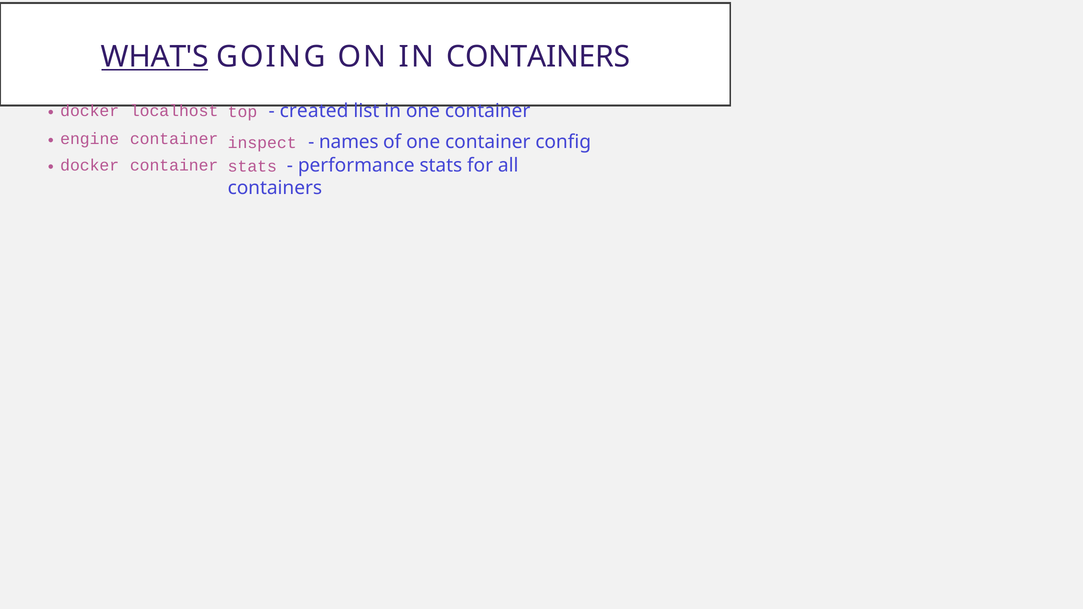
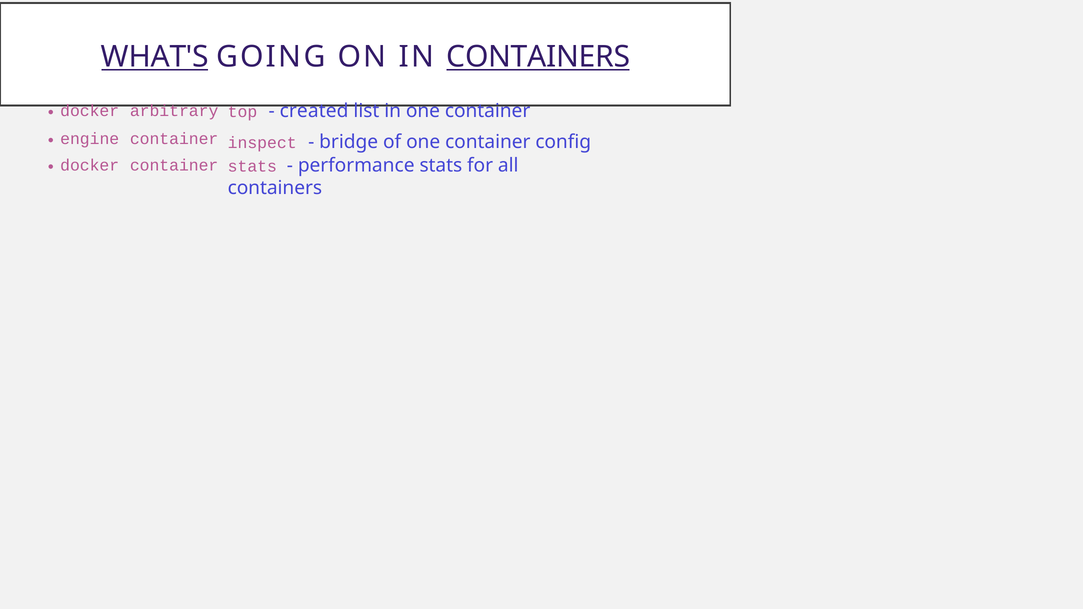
CONTAINERS underline: none -> present (538, 57)
localhost: localhost -> arbitrary (174, 111)
names: names -> bridge (349, 142)
